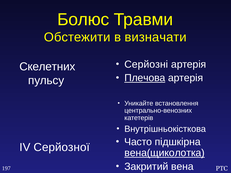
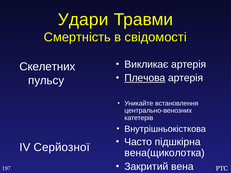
Болюс: Болюс -> Удари (83, 20)
Обстежити: Обстежити -> Смертність (77, 37)
визначати: визначати -> свідомості (156, 37)
Серйозні: Серйозні -> Викликає (146, 64)
вена(щиколотка underline: present -> none (165, 153)
